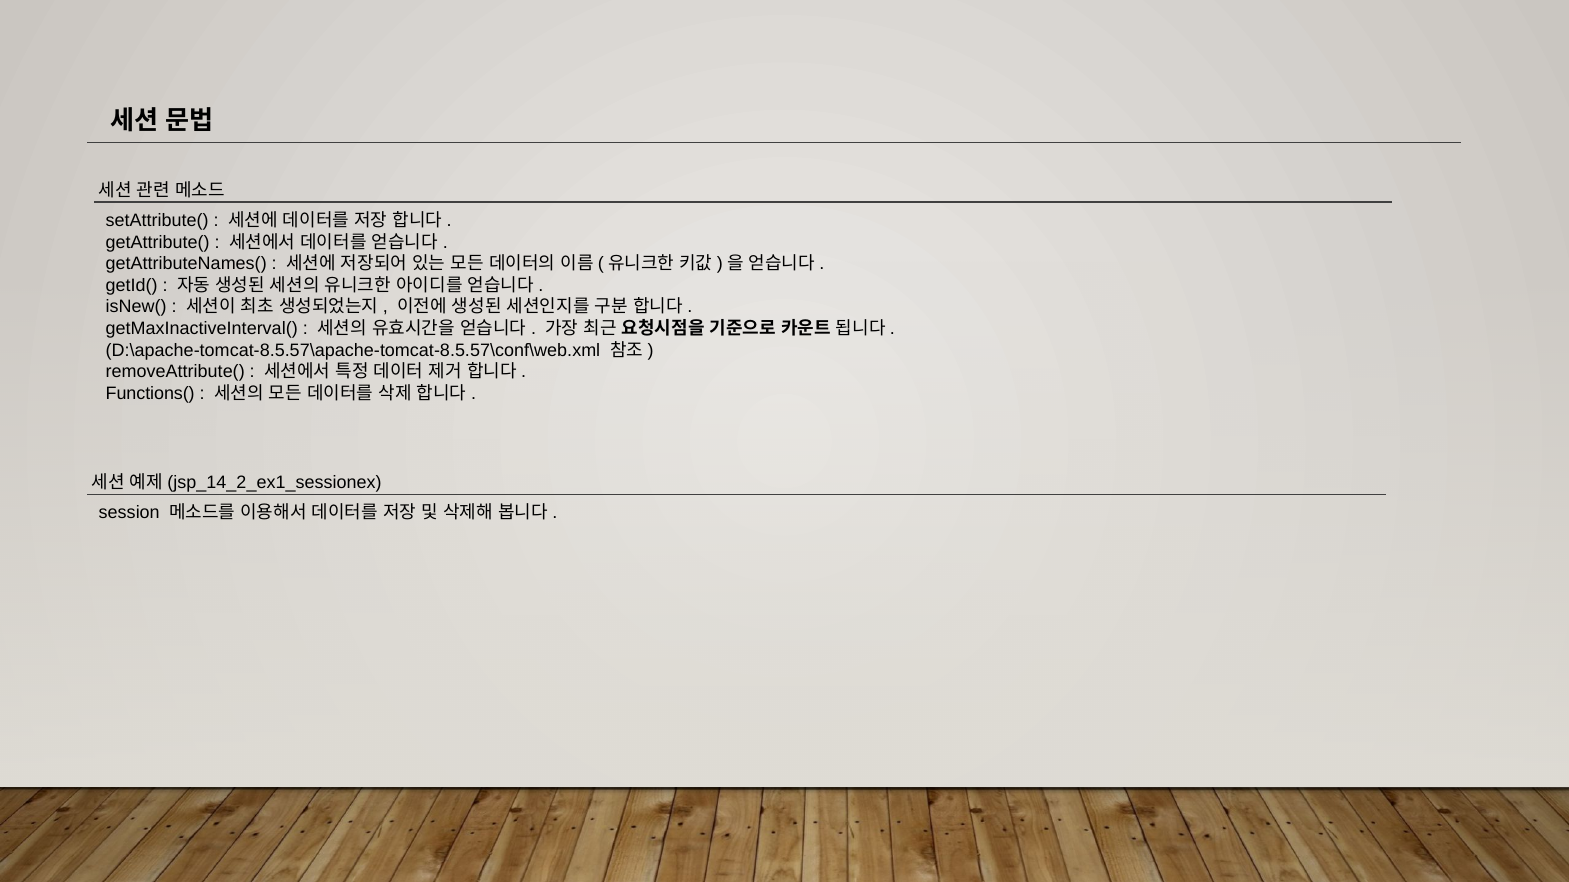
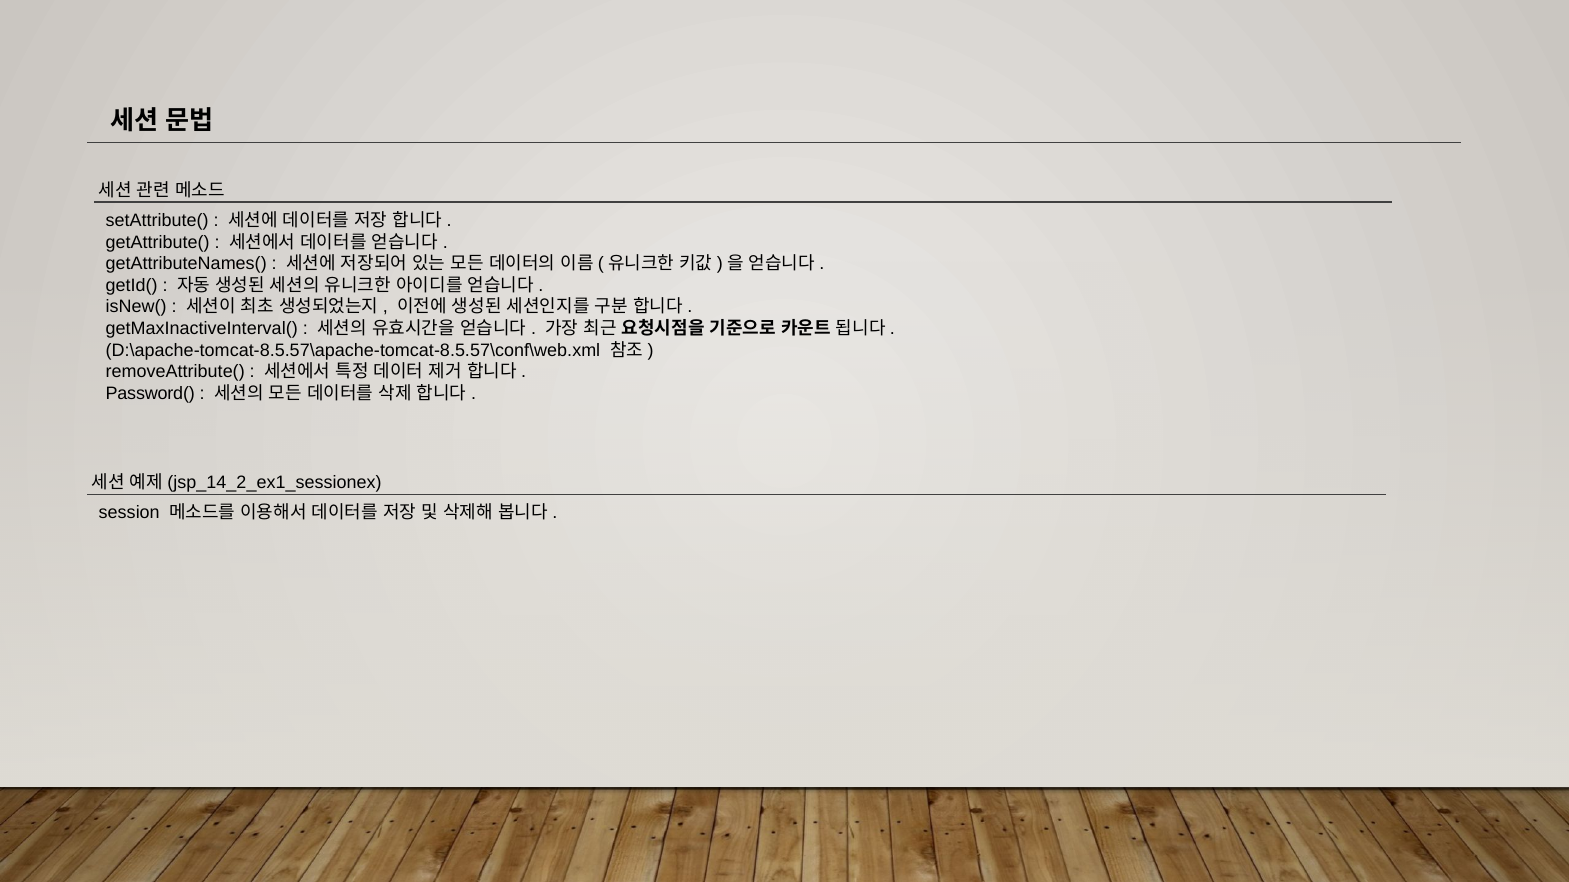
Functions(: Functions( -> Password( (150, 394)
